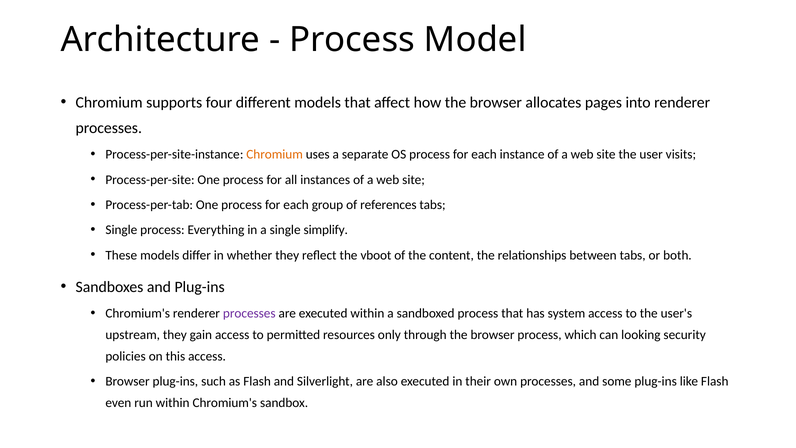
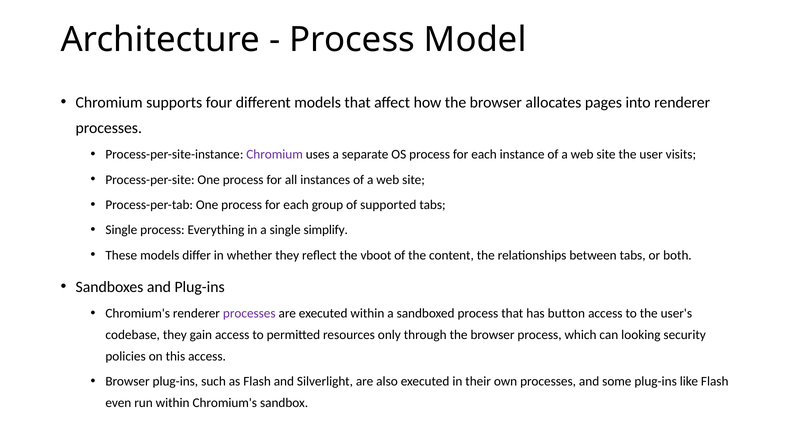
Chromium colour: orange -> purple (275, 154)
references: references -> supported (388, 205)
system: system -> button (566, 313)
upstream: upstream -> codebase (133, 335)
